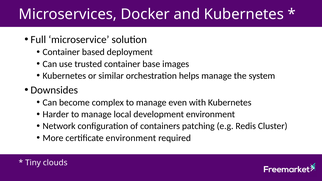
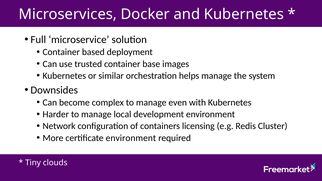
patching: patching -> licensing (198, 126)
